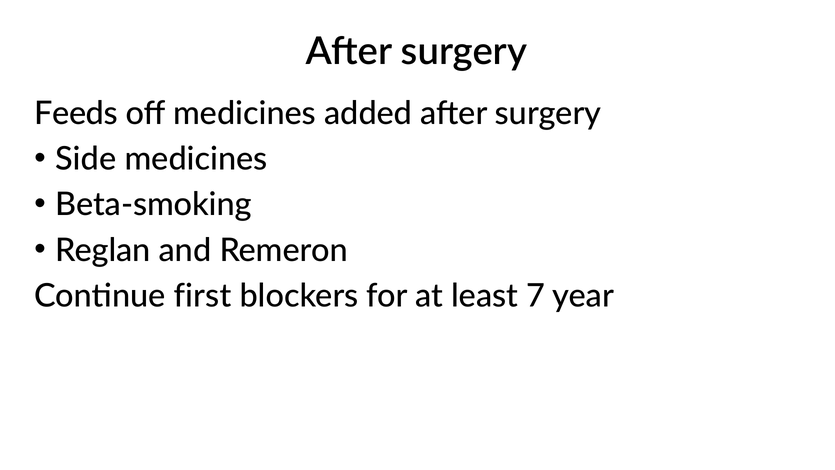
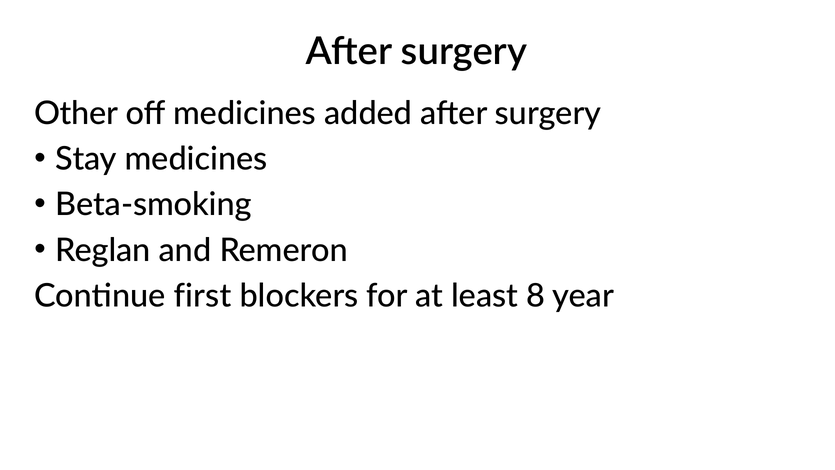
Feeds: Feeds -> Other (76, 114)
Side: Side -> Stay (86, 159)
7: 7 -> 8 (536, 296)
